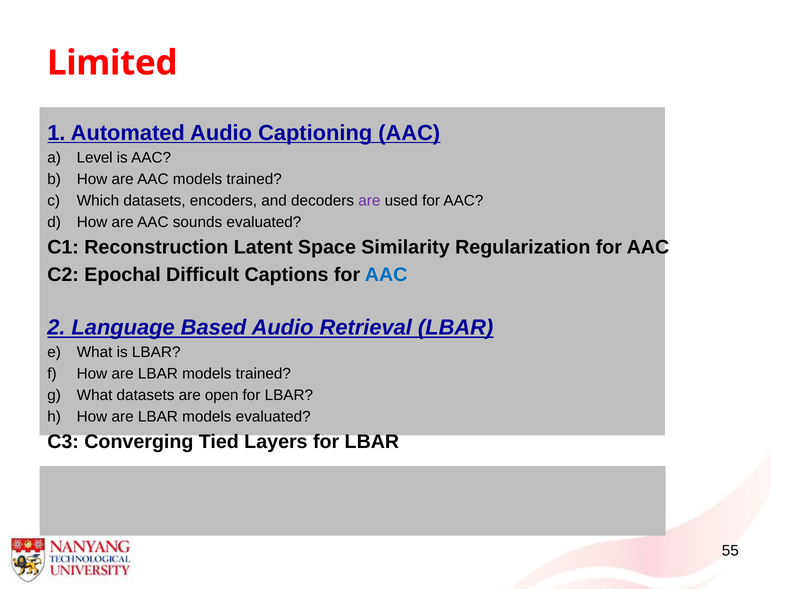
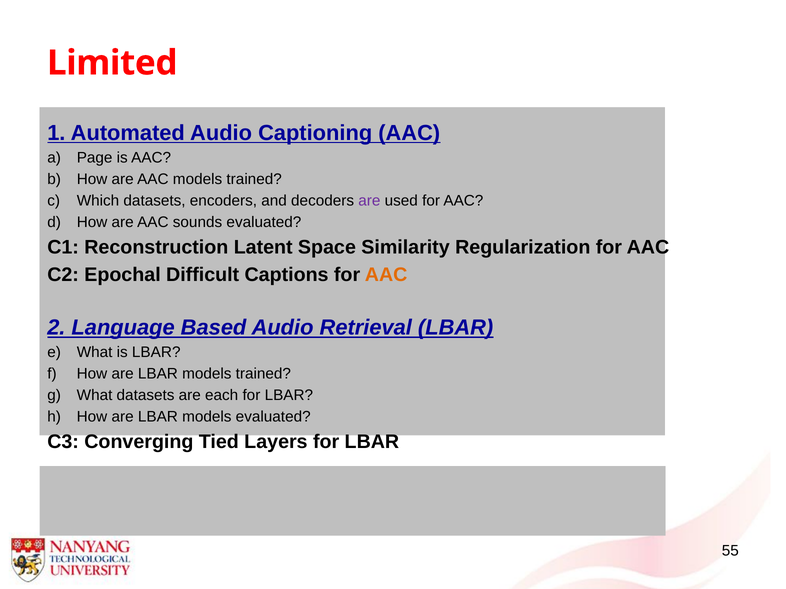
Level: Level -> Page (95, 158)
AAC colour: blue -> orange (386, 275)
open: open -> each (222, 396)
